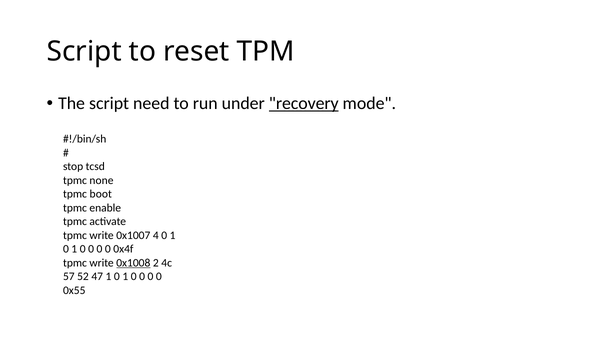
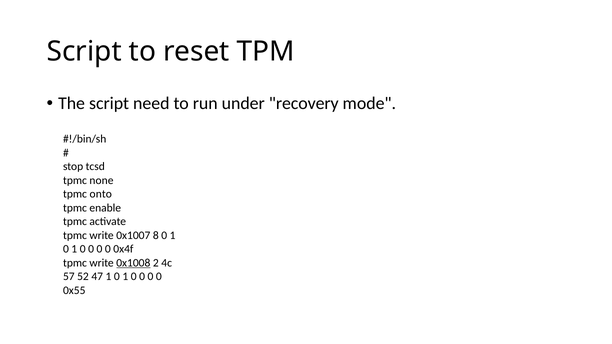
recovery underline: present -> none (304, 104)
boot: boot -> onto (101, 194)
4: 4 -> 8 (156, 235)
